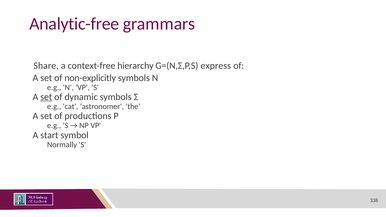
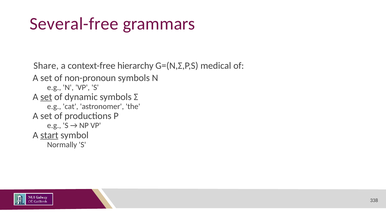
Analytic-free: Analytic-free -> Several-free (74, 24)
express: express -> medical (216, 66)
non-explicitly: non-explicitly -> non-pronoun (90, 78)
start underline: none -> present (49, 135)
